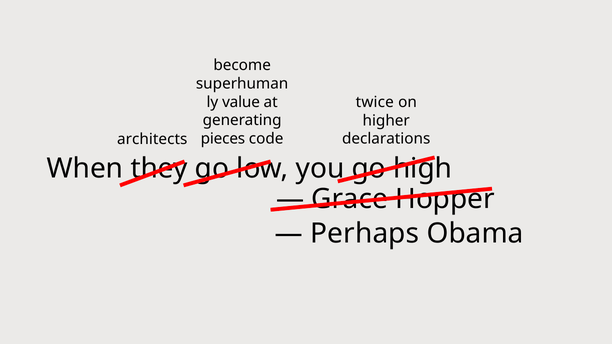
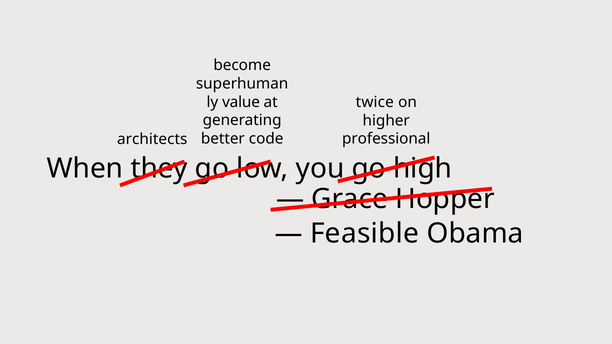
pieces: pieces -> better (223, 139)
declarations: declarations -> professional (386, 139)
Perhaps: Perhaps -> Feasible (365, 234)
